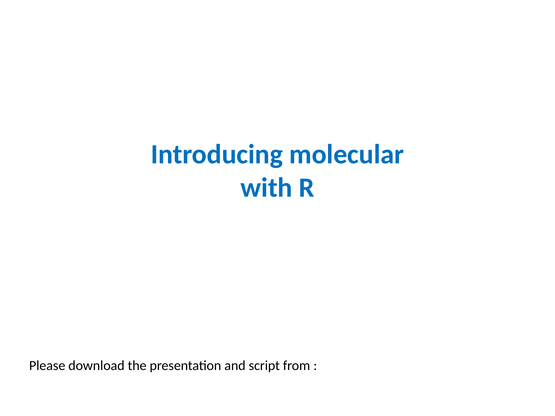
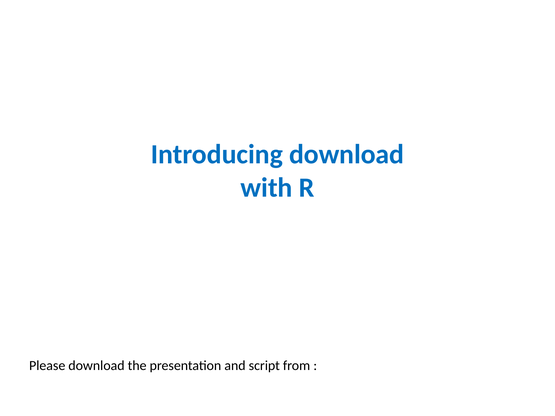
Introducing molecular: molecular -> download (347, 154)
